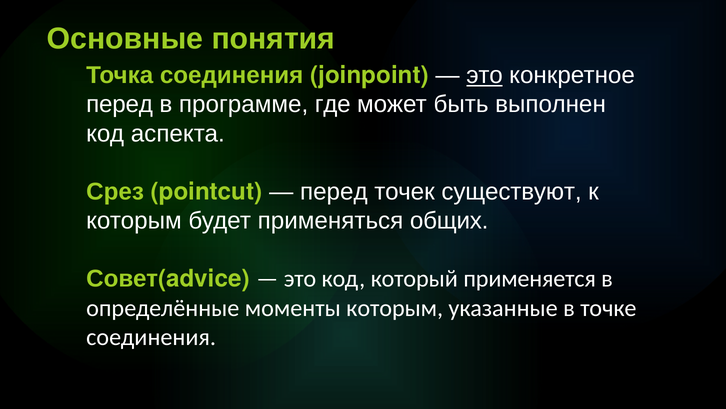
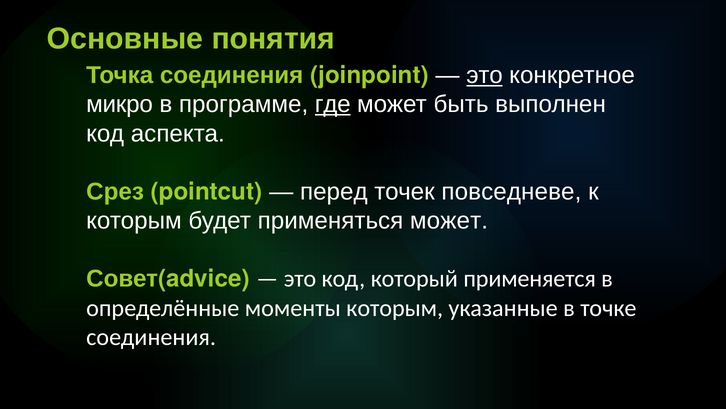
перед: перед -> микро (120, 104)
где underline: none -> present (333, 104)
существуют: существуют -> повседневе (511, 191)
применяться общих: общих -> может (449, 220)
